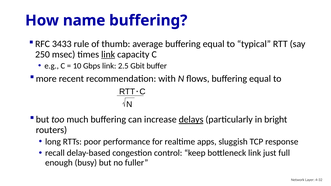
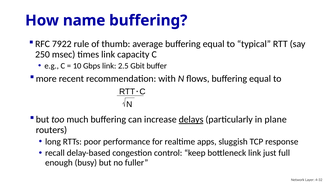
3433: 3433 -> 7922 (62, 44)
link underline: present -> none (108, 54)
bright: bright -> plane (276, 120)
